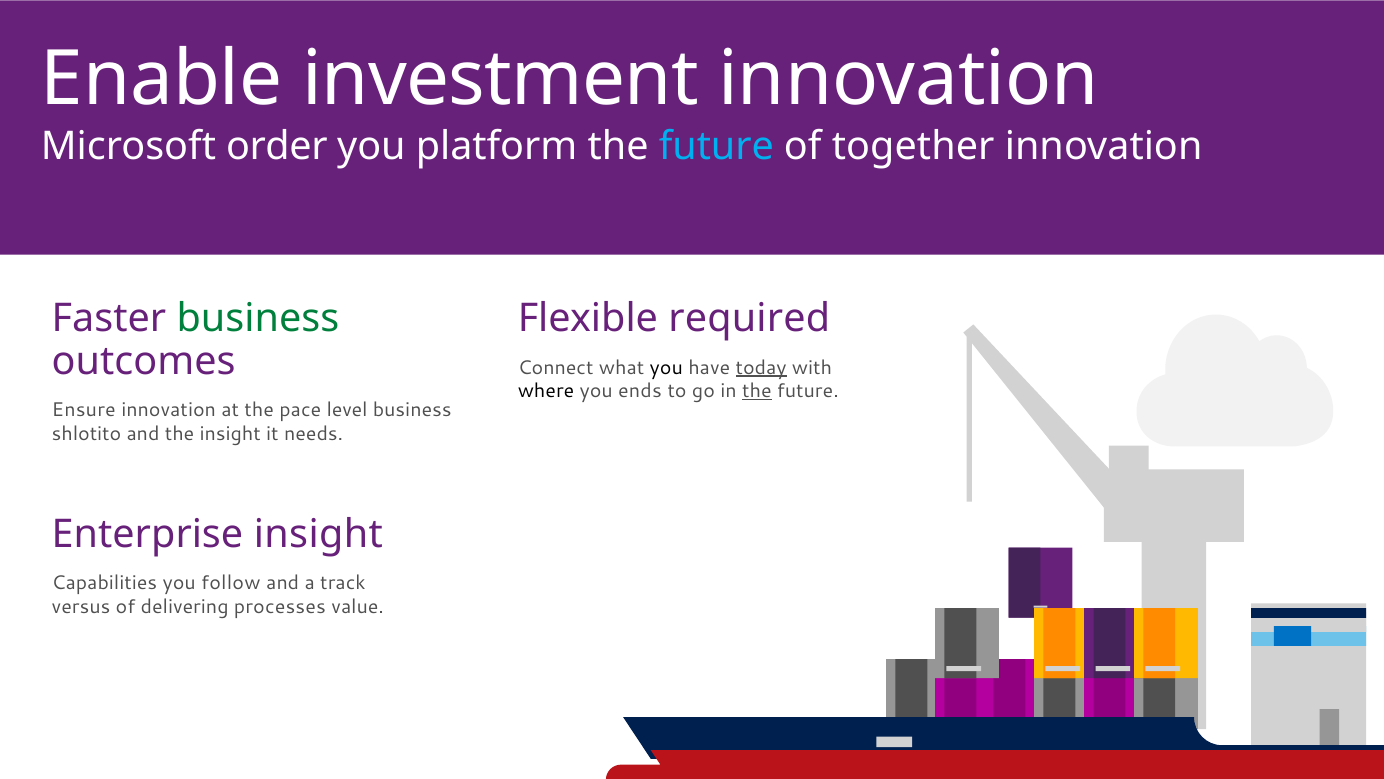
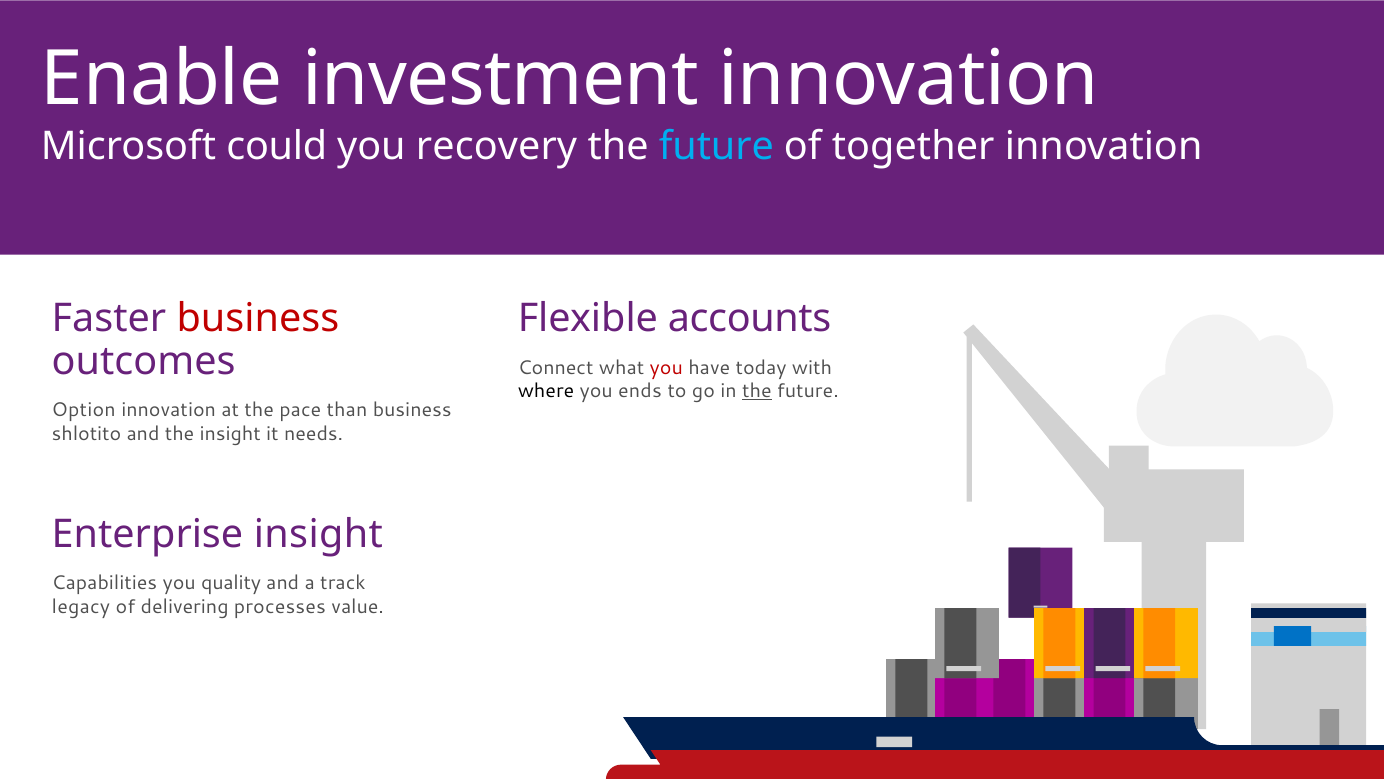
order: order -> could (277, 146)
platform: platform -> recovery (497, 146)
business colour: green -> red (258, 318)
required: required -> accounts (750, 318)
you colour: black -> red (666, 367)
today underline: present -> none (761, 367)
Ensure: Ensure -> Option (84, 410)
level: level -> than (347, 410)
follow: follow -> quality (231, 583)
versus: versus -> legacy (81, 607)
